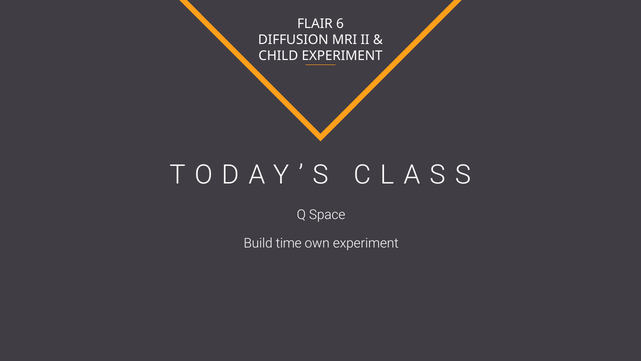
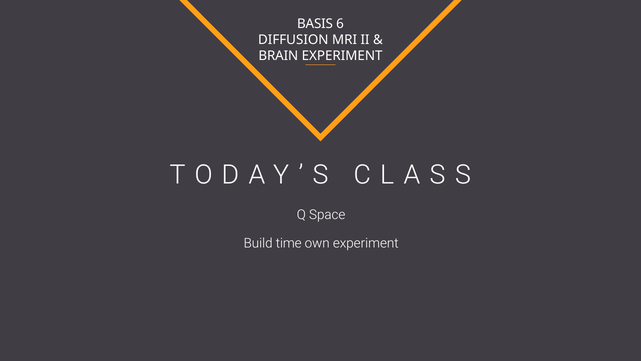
FLAIR: FLAIR -> BASIS (315, 24)
CHILD: CHILD -> BRAIN (278, 56)
